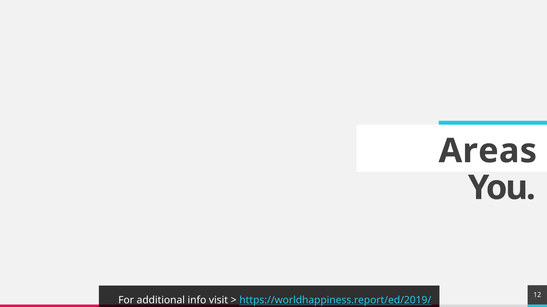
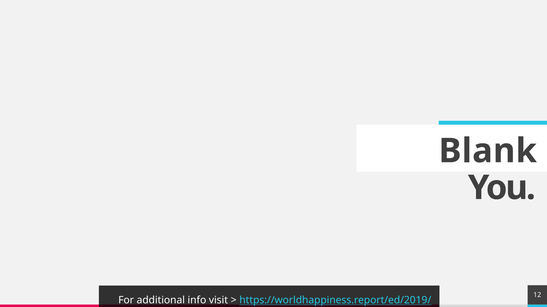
Areas: Areas -> Blank (488, 151)
